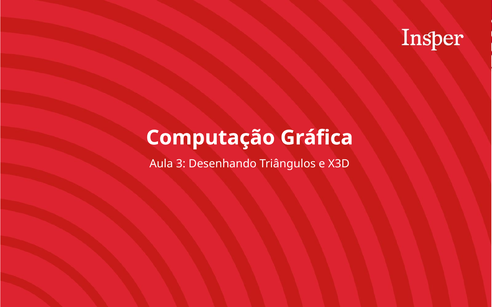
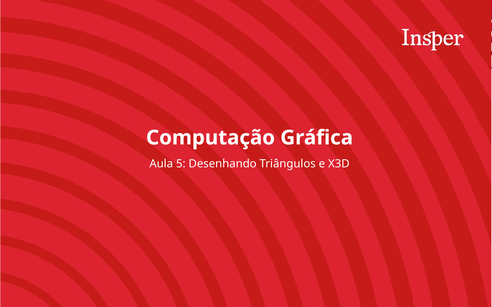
3: 3 -> 5 (181, 164)
